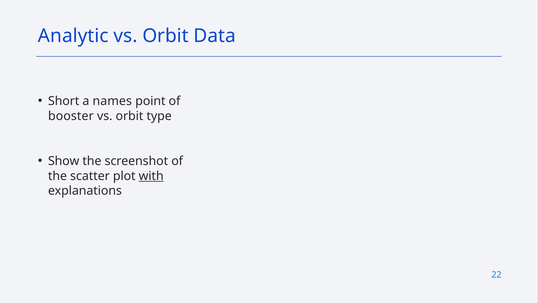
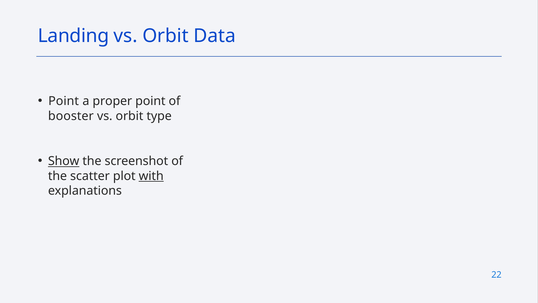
Analytic: Analytic -> Landing (73, 36)
Short: Short -> Point (64, 101)
names: names -> proper (112, 101)
Show underline: none -> present (64, 161)
